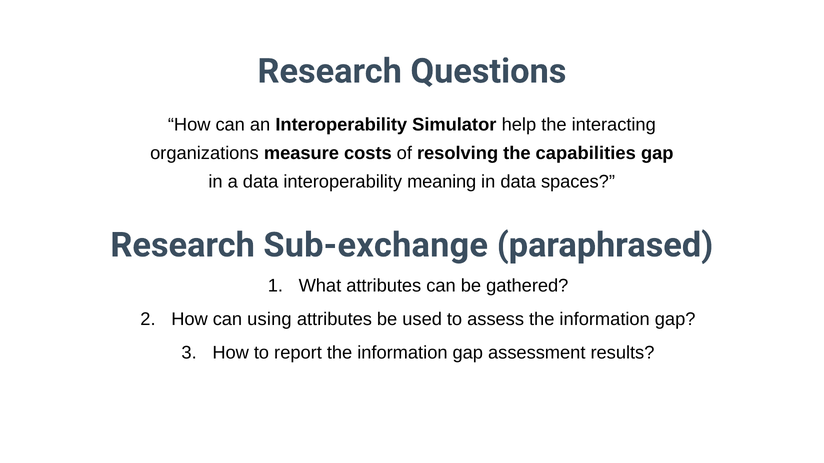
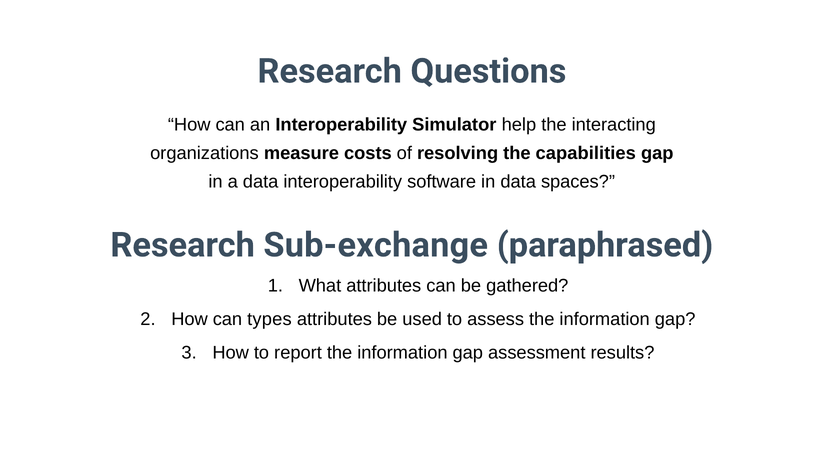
meaning: meaning -> software (442, 182)
using: using -> types (269, 320)
